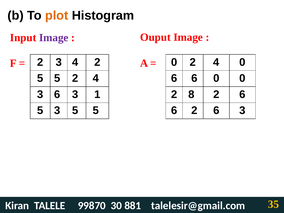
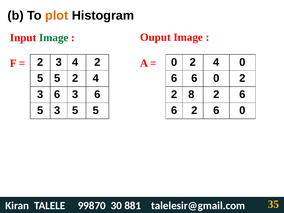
Image colour: purple -> green (54, 38)
6 0 0: 0 -> 2 (242, 78)
6 3 1: 1 -> 6 (97, 94)
2 6 3: 3 -> 0 (242, 110)
